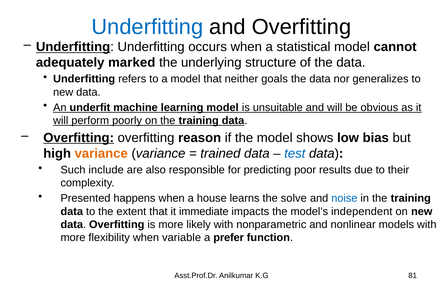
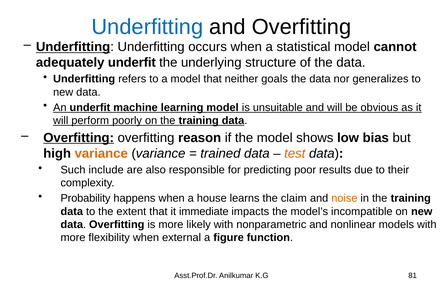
adequately marked: marked -> underfit (132, 63)
test colour: blue -> orange (295, 154)
Presented: Presented -> Probability (86, 199)
solve: solve -> claim (294, 199)
noise colour: blue -> orange (344, 199)
independent: independent -> incompatible (362, 212)
variable: variable -> external (182, 238)
prefer: prefer -> figure (229, 238)
